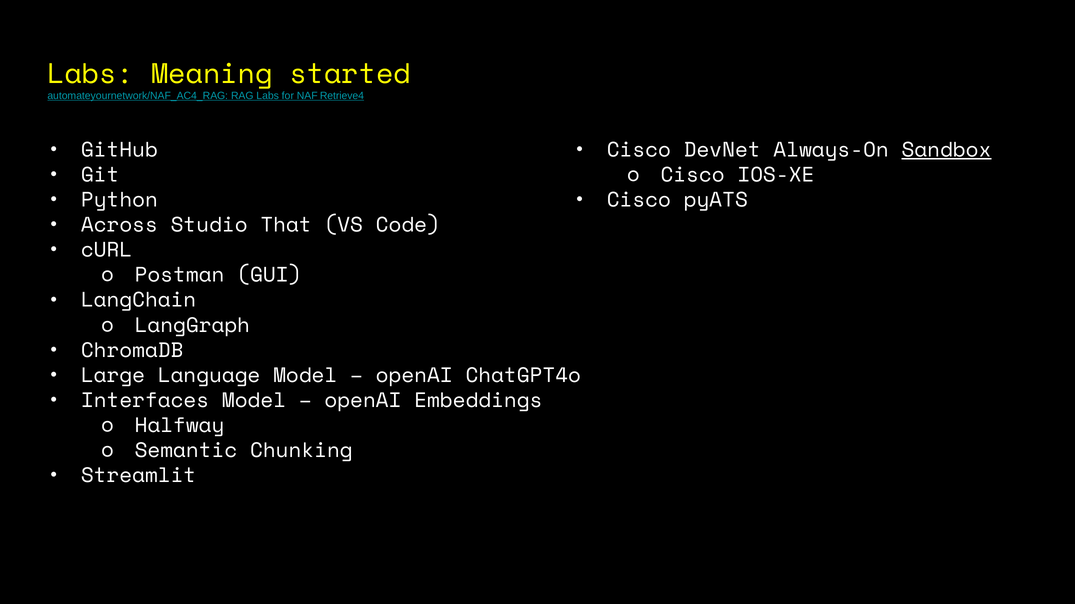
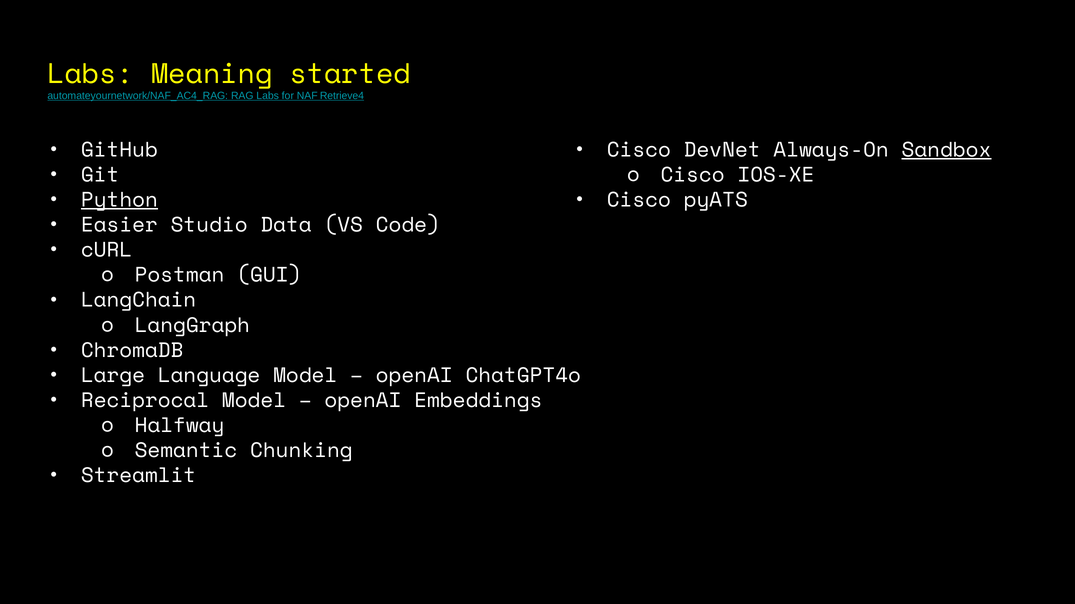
Python underline: none -> present (119, 200)
Across: Across -> Easier (119, 225)
That: That -> Data (286, 225)
Interfaces: Interfaces -> Reciprocal (145, 401)
